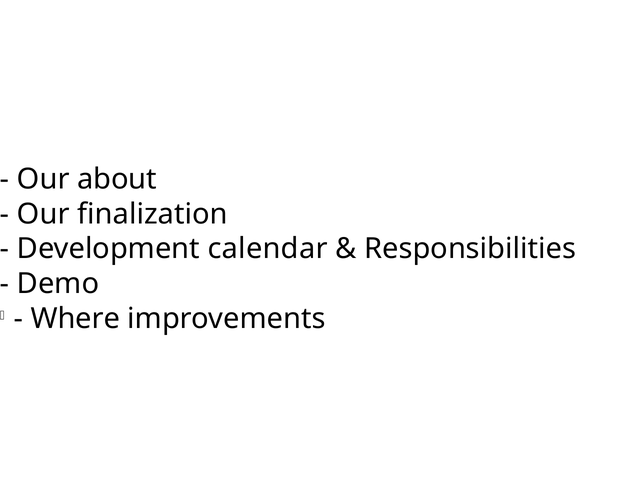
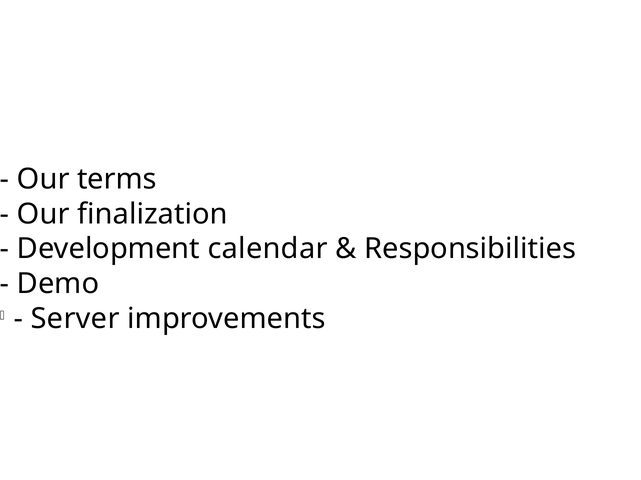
about: about -> terms (117, 179)
Where: Where -> Server (75, 319)
